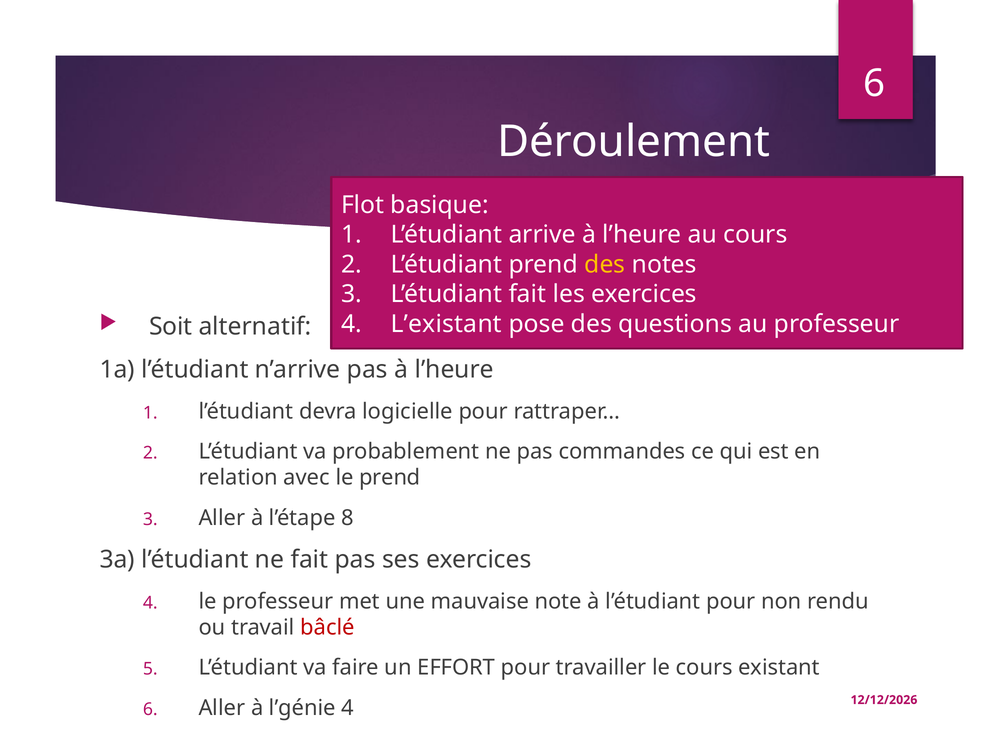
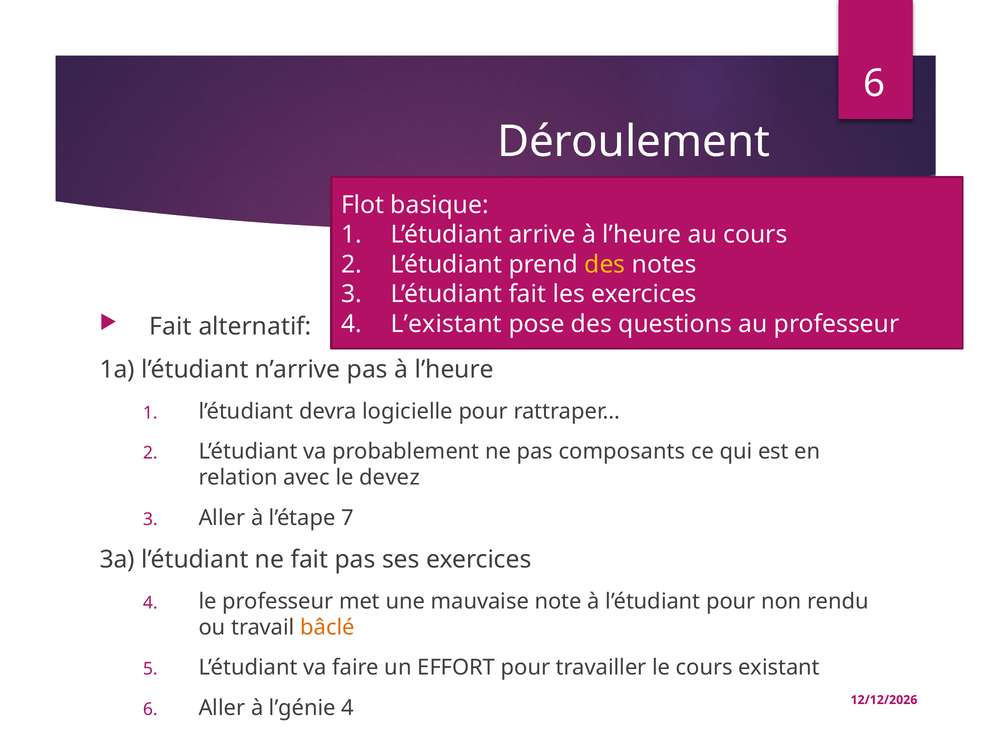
Soit: Soit -> Fait (171, 327)
commandes: commandes -> composants (622, 452)
le prend: prend -> devez (390, 478)
8: 8 -> 7 (347, 518)
bâclé colour: red -> orange (327, 628)
